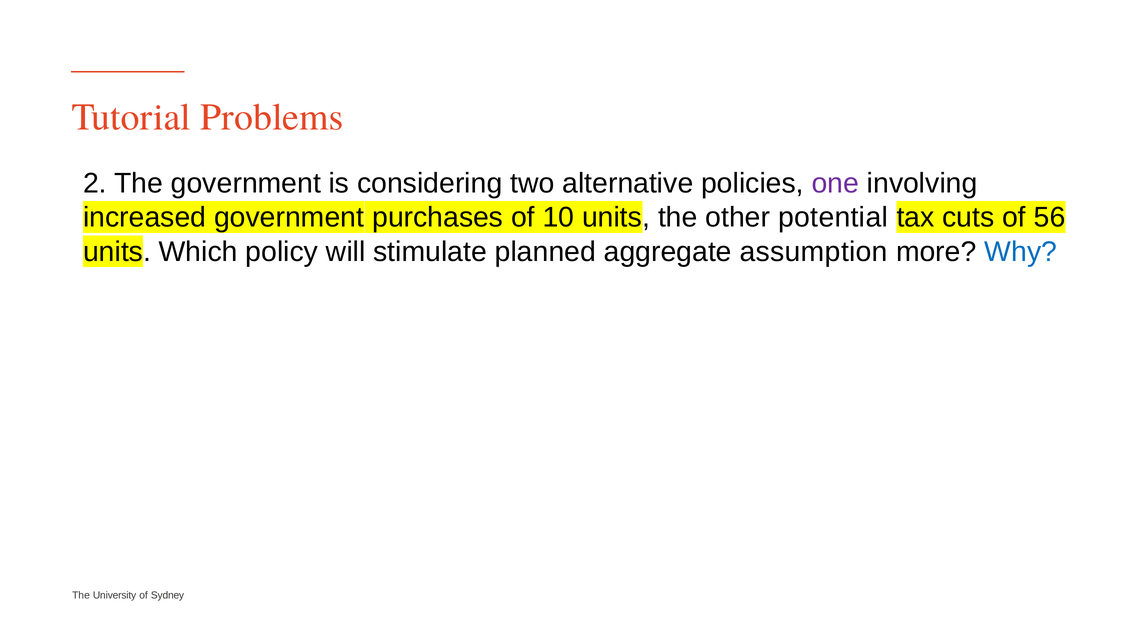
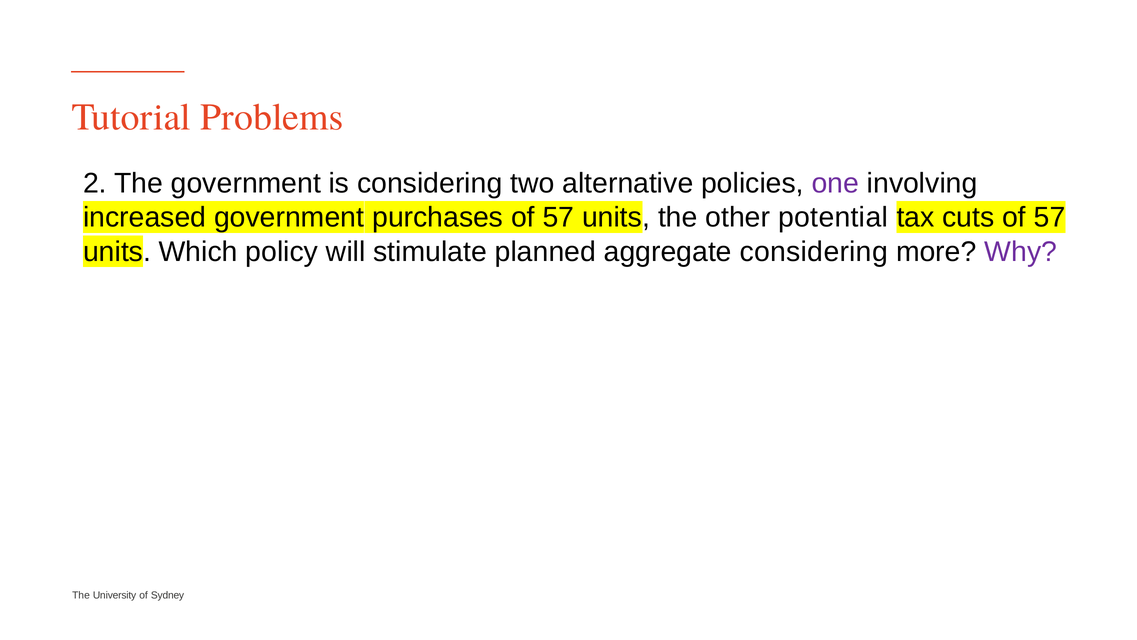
purchases of 10: 10 -> 57 (558, 217)
cuts of 56: 56 -> 57 (1050, 217)
aggregate assumption: assumption -> considering (814, 252)
Why colour: blue -> purple (1021, 252)
